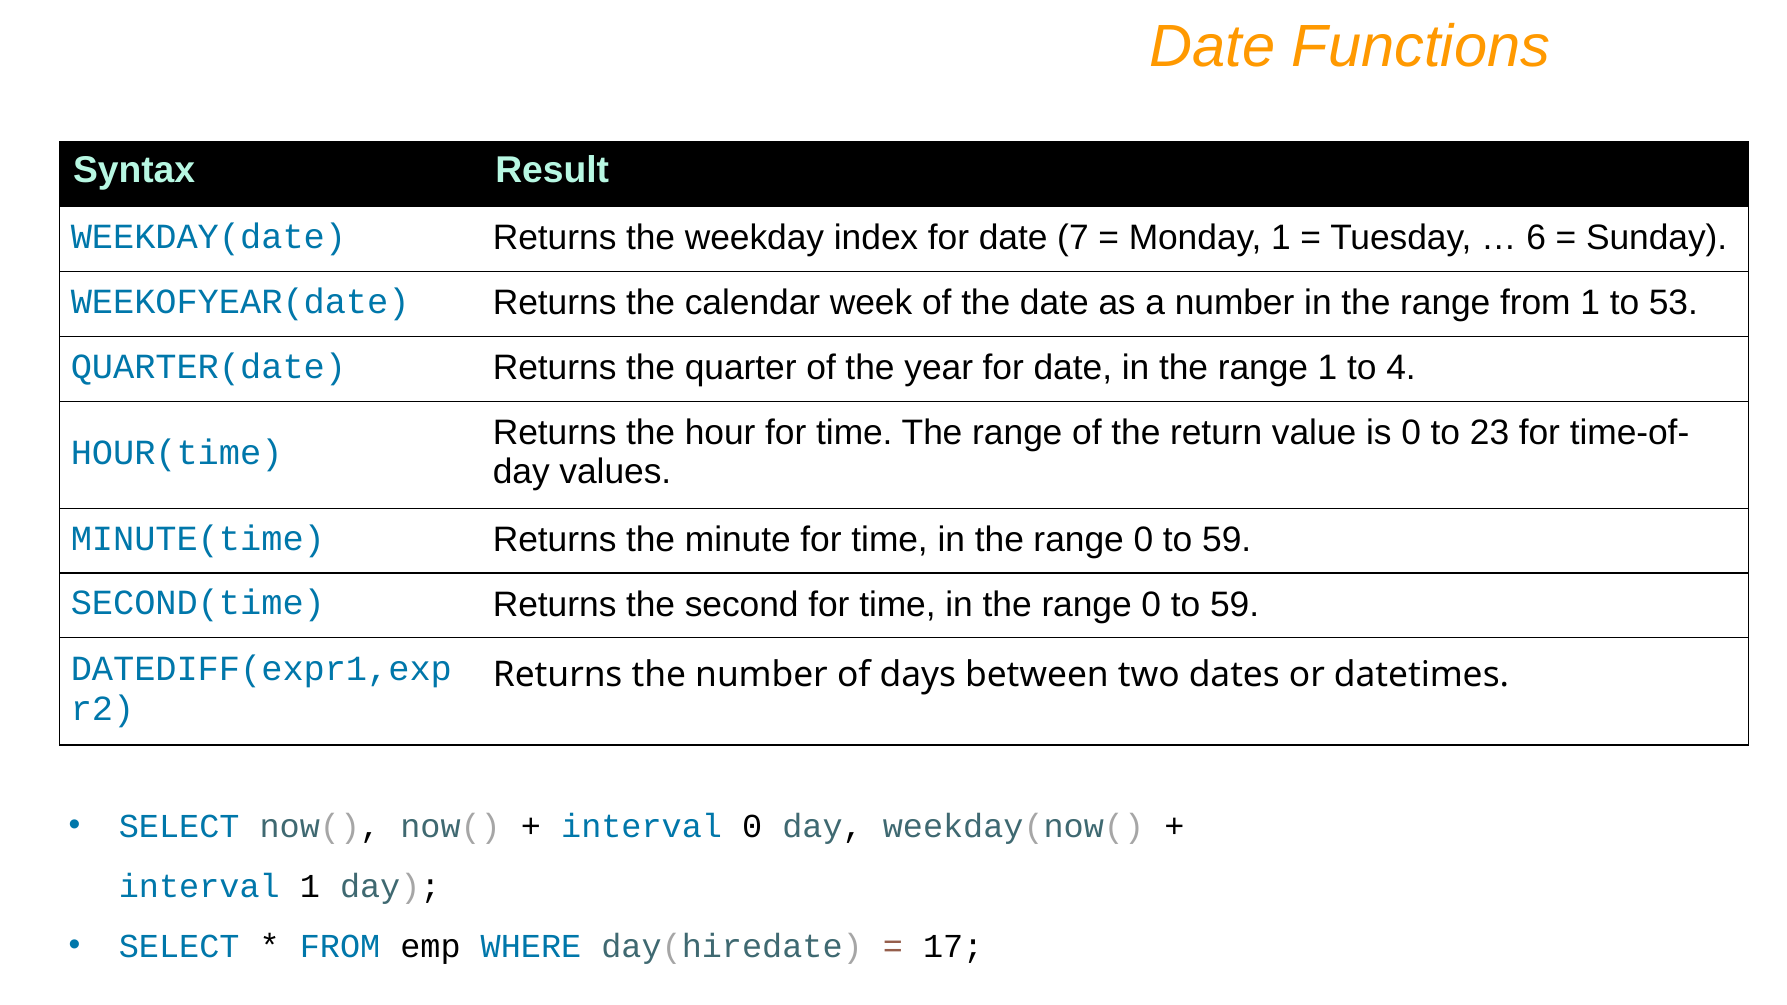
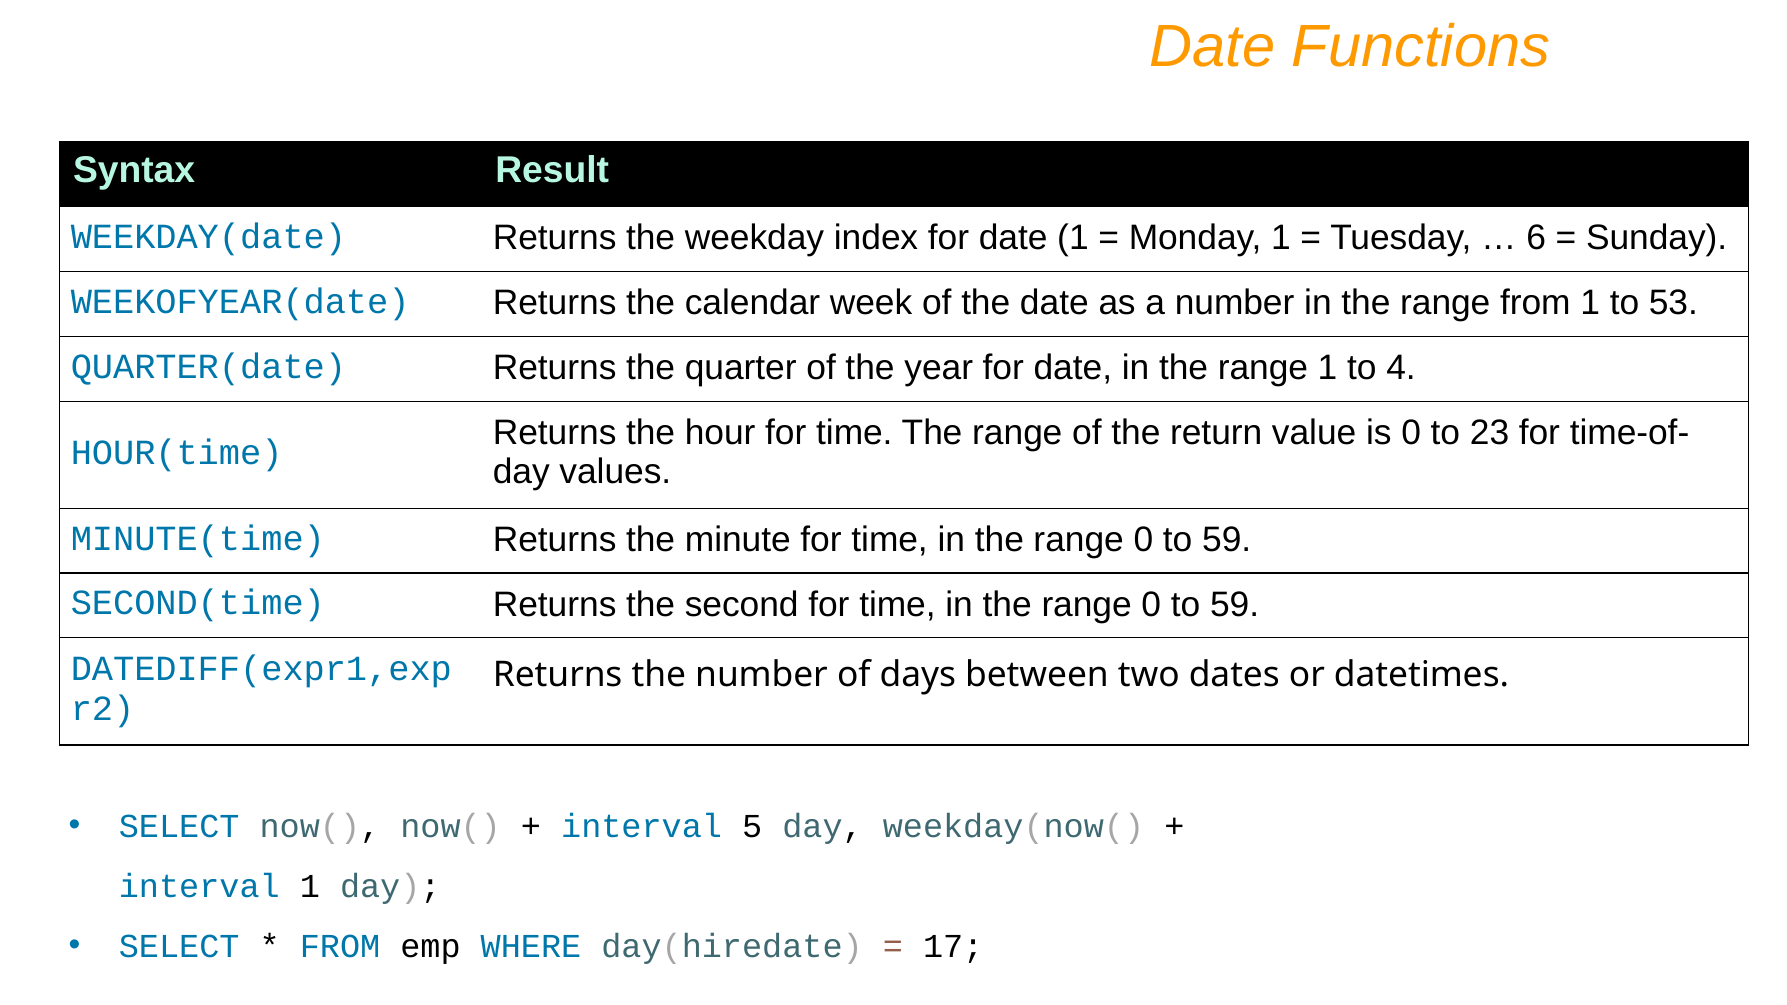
date 7: 7 -> 1 (1073, 238)
interval 0: 0 -> 5 (752, 826)
